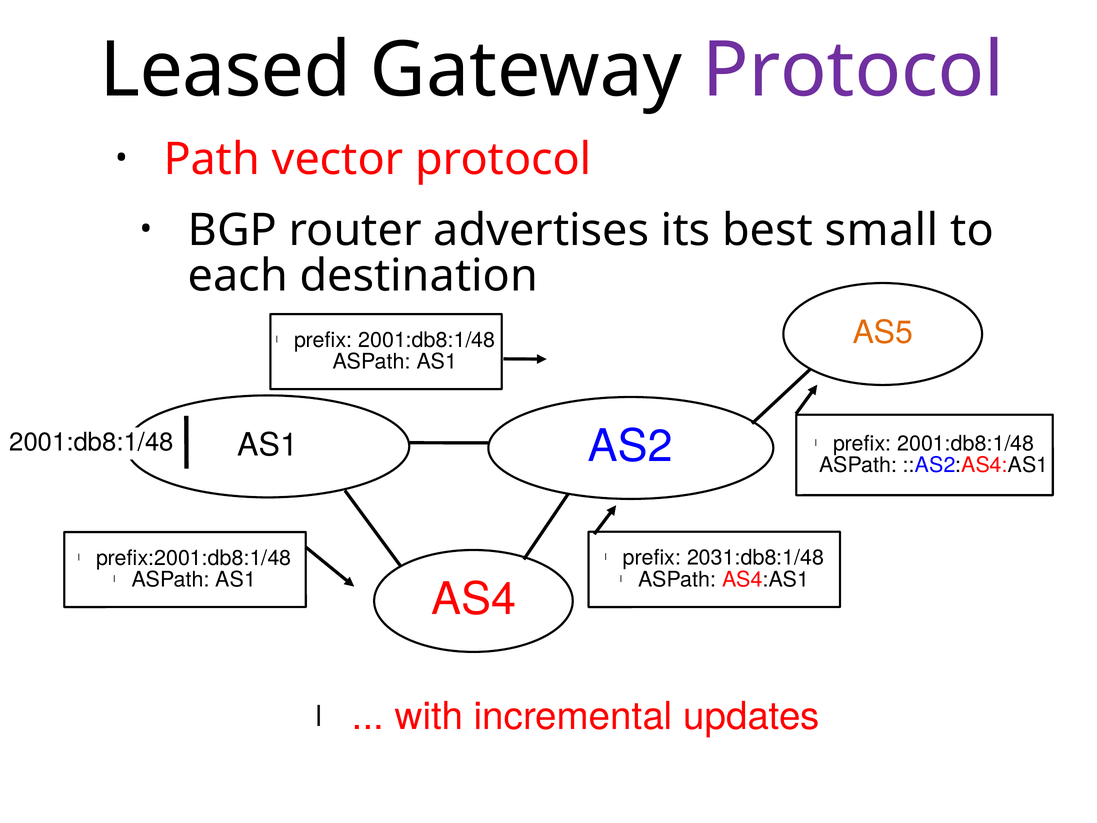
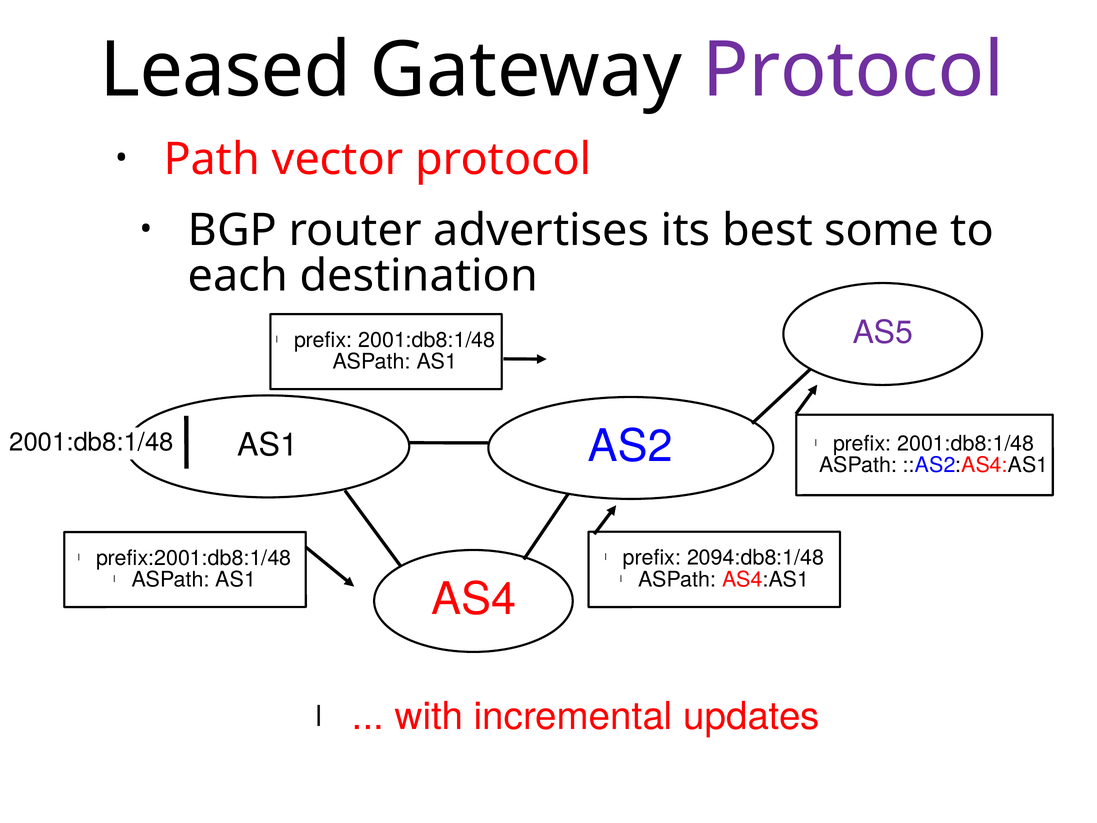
small: small -> some (882, 230)
AS5 colour: orange -> purple (883, 333)
2031:db8:1/48: 2031:db8:1/48 -> 2094:db8:1/48 (756, 558)
